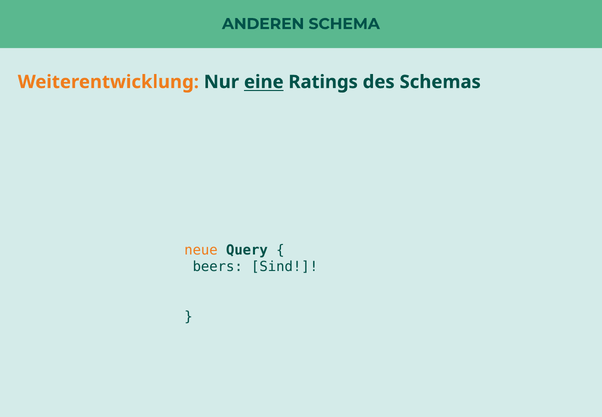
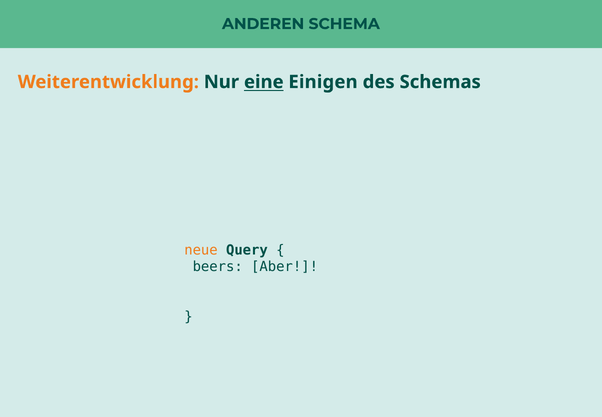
Ratings: Ratings -> Einigen (323, 82)
Sind: Sind -> Aber (285, 267)
